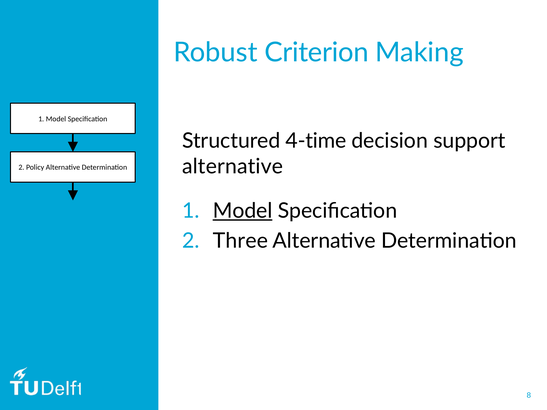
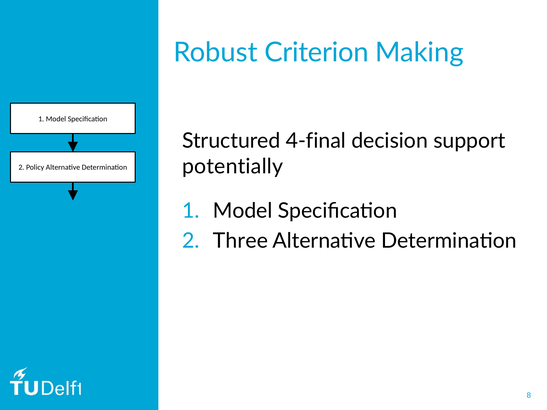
4-time: 4-time -> 4-final (316, 141)
alternative: alternative -> potentially (233, 166)
Model underline: present -> none (243, 211)
